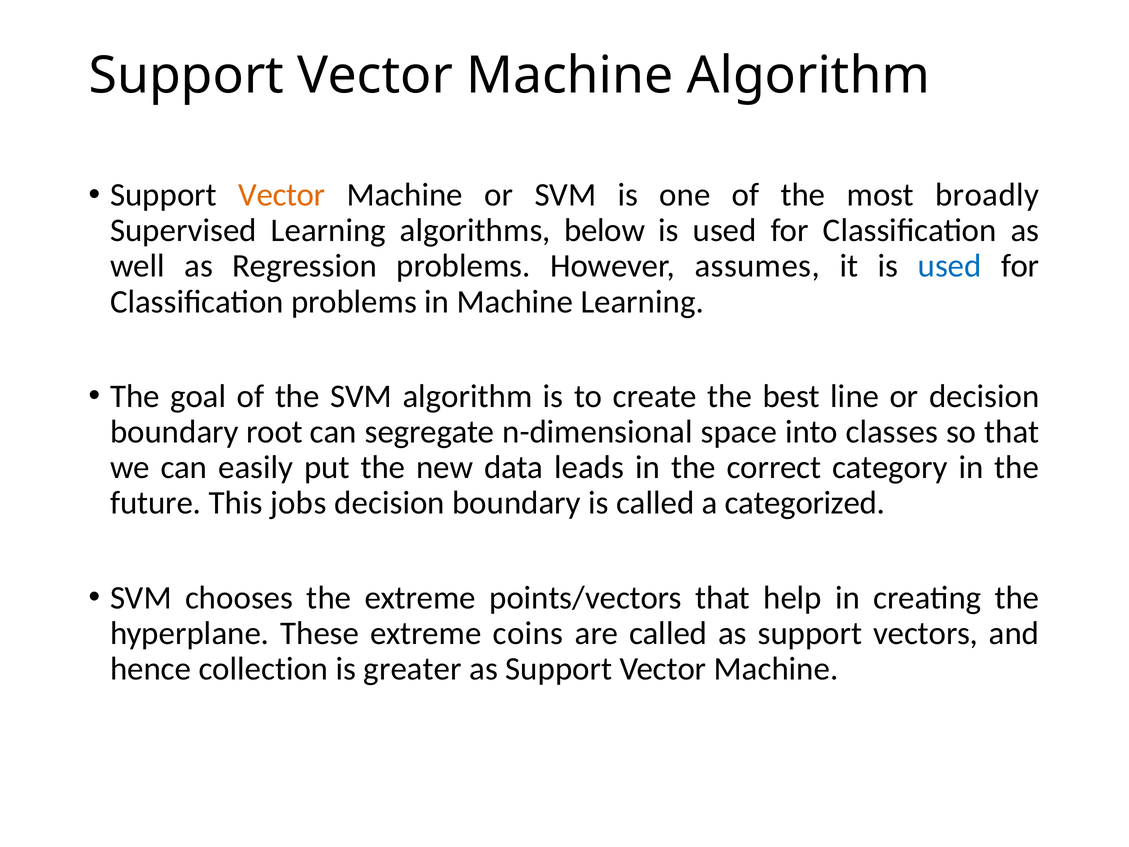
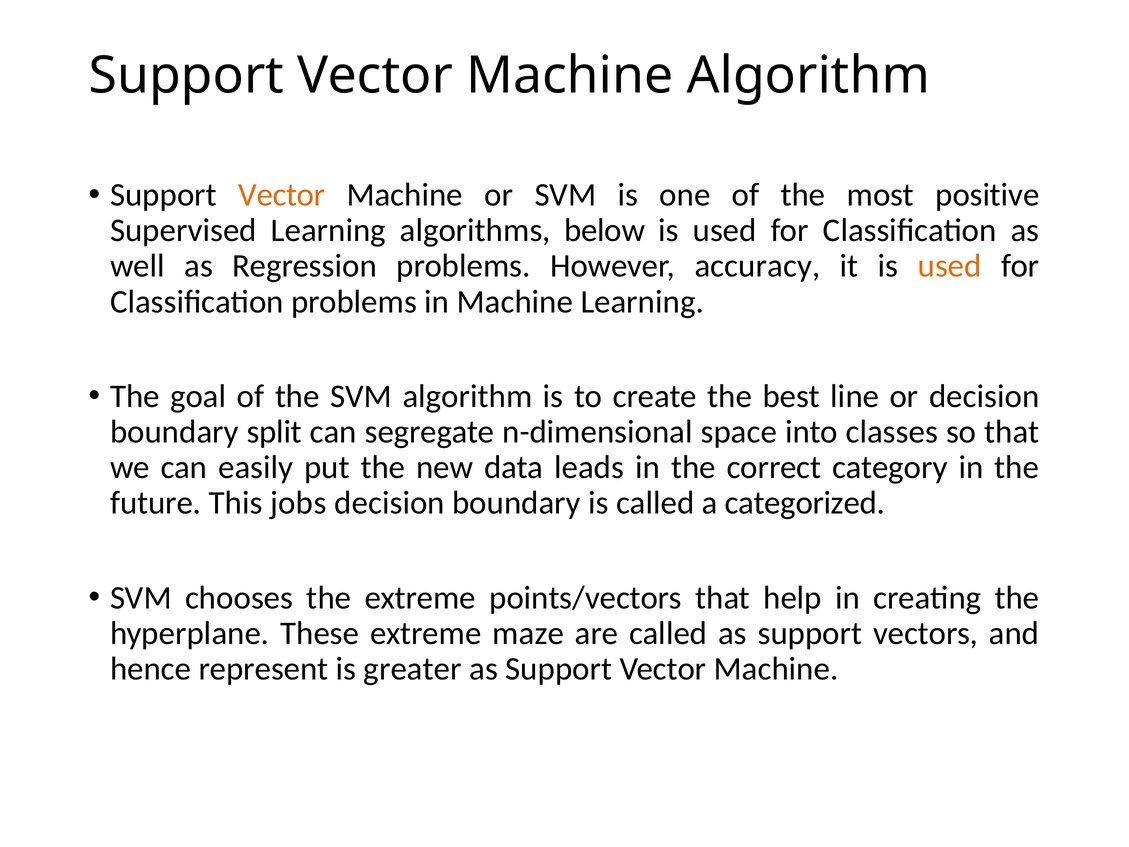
broadly: broadly -> positive (987, 195)
assumes: assumes -> accuracy (757, 266)
used colour: blue -> orange (950, 266)
root: root -> split (274, 432)
coins: coins -> maze (528, 633)
collection: collection -> represent (263, 669)
